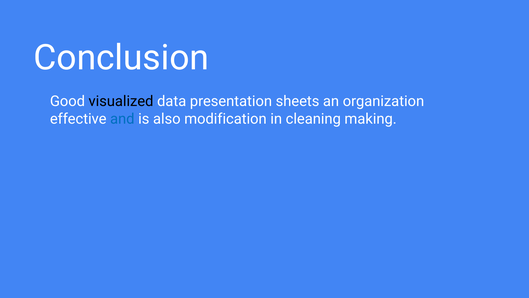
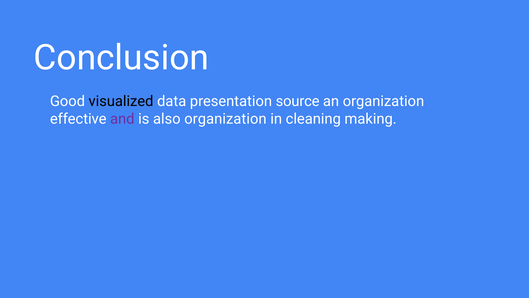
sheets: sheets -> source (298, 101)
and colour: blue -> purple (122, 119)
also modification: modification -> organization (225, 119)
